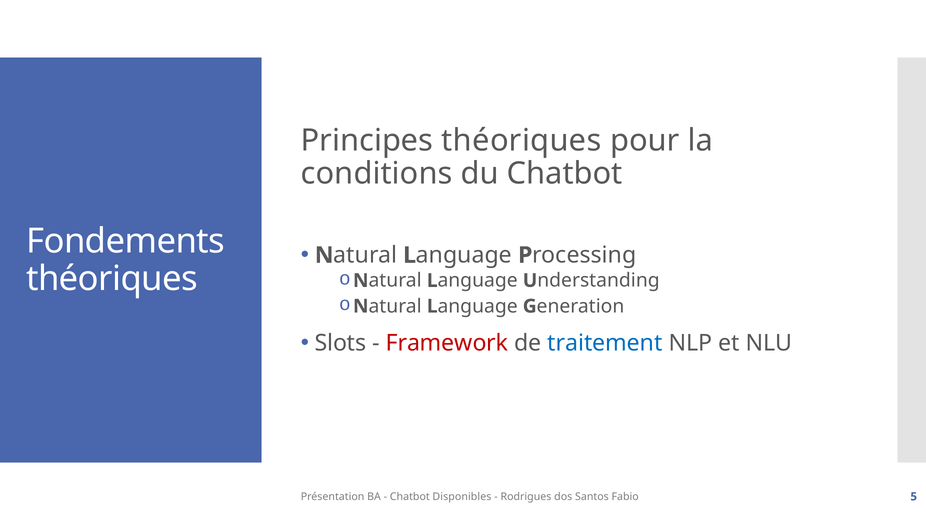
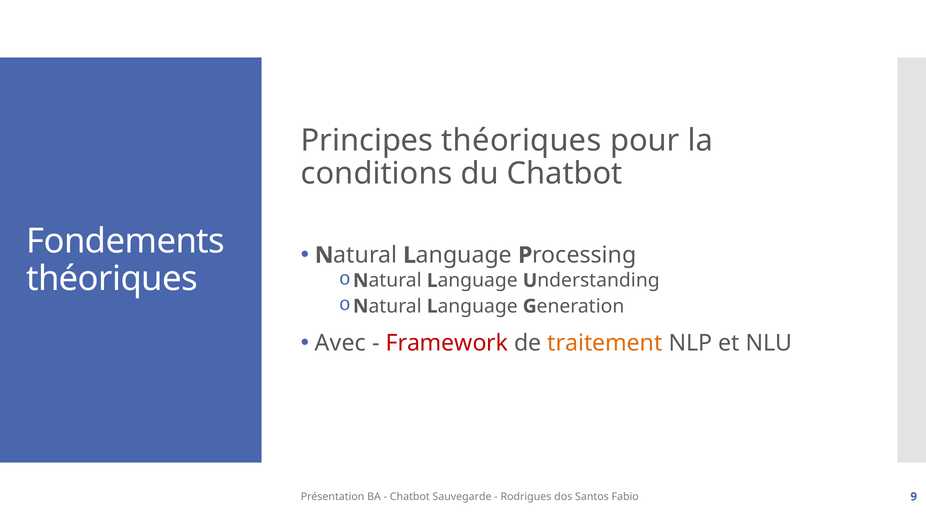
Slots: Slots -> Avec (340, 343)
traitement colour: blue -> orange (605, 343)
Disponibles: Disponibles -> Sauvegarde (462, 497)
5: 5 -> 9 (914, 496)
